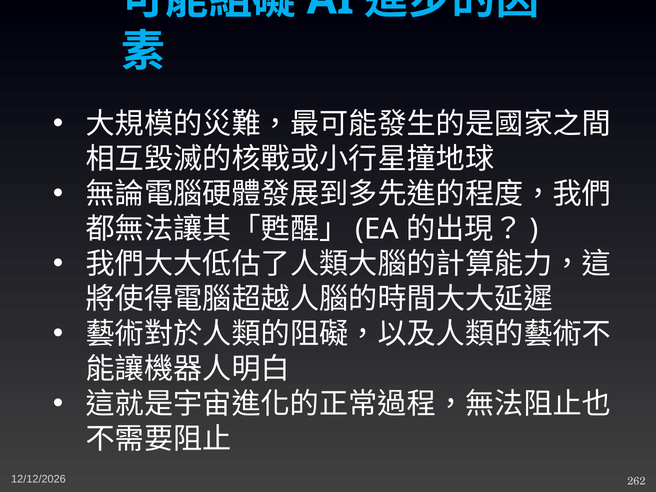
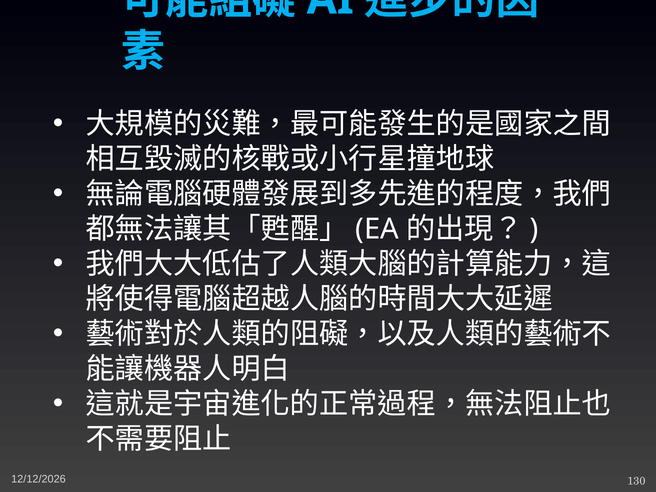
262: 262 -> 130 (636, 481)
